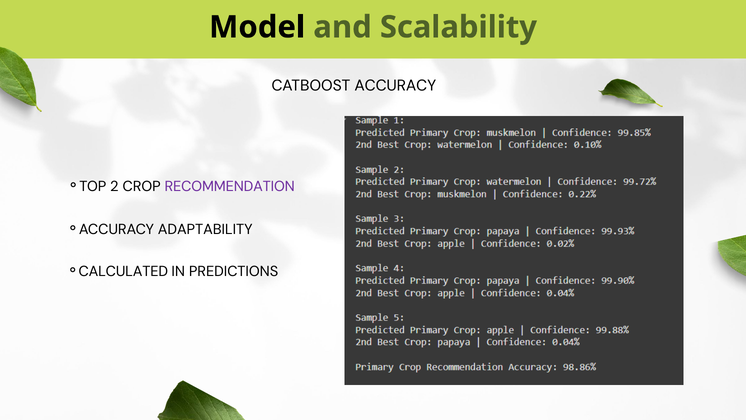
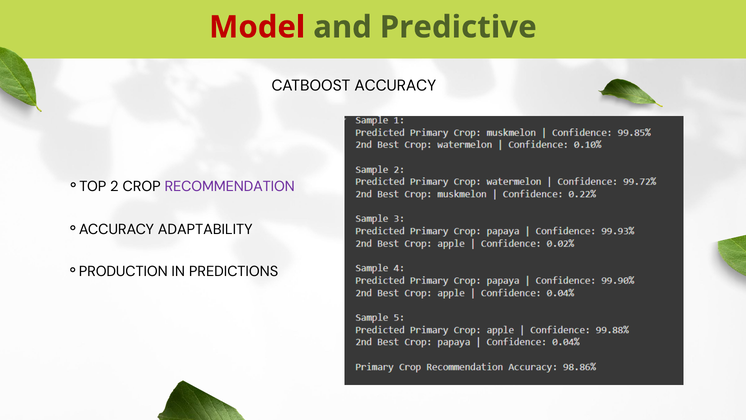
Model colour: black -> red (257, 27)
Scalability: Scalability -> Predictive (458, 27)
CALCULATED: CALCULATED -> PRODUCTION (123, 271)
